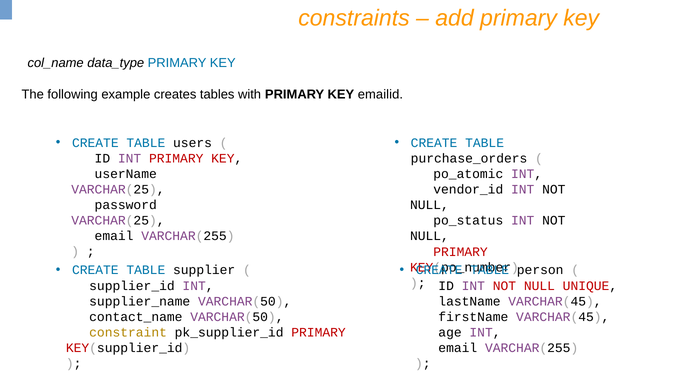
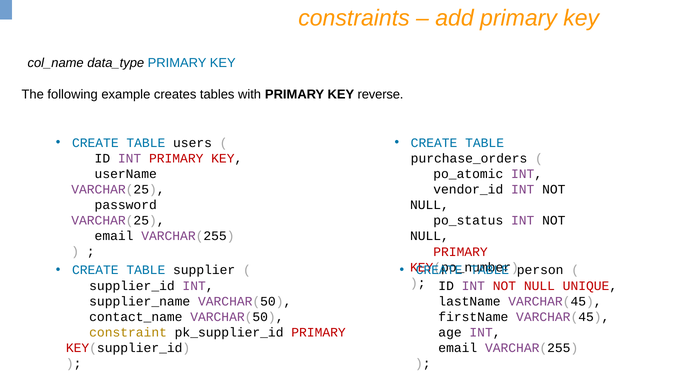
emailid: emailid -> reverse (381, 94)
